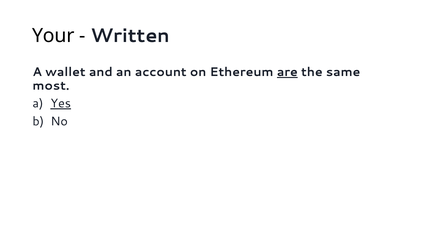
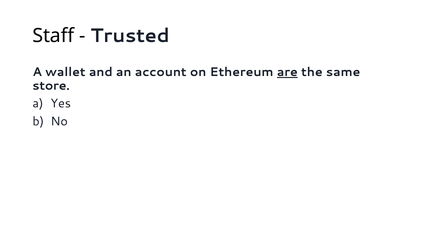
Your: Your -> Staff (53, 36)
Written: Written -> Trusted (130, 36)
most: most -> store (51, 85)
Yes underline: present -> none (61, 103)
